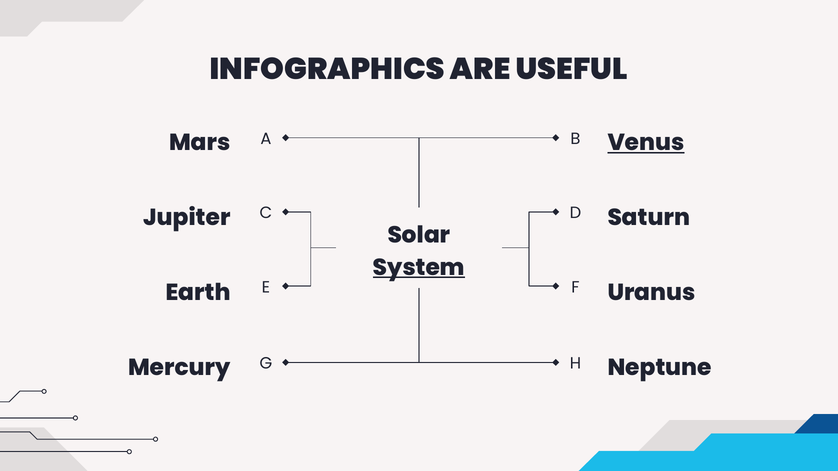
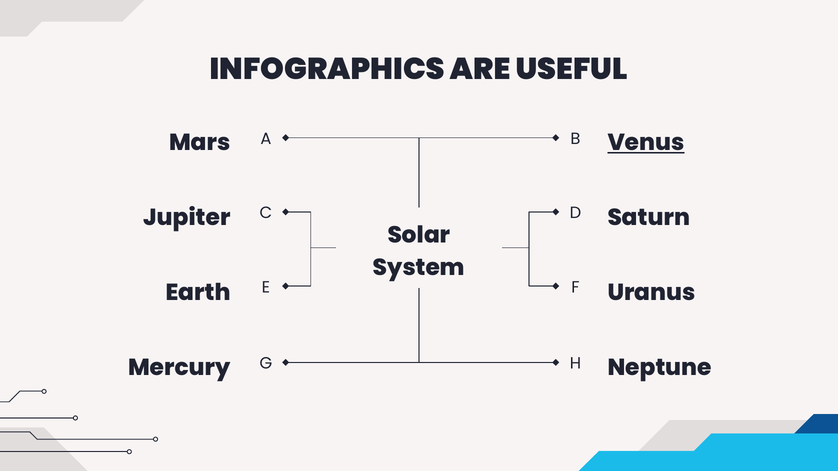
System underline: present -> none (419, 268)
